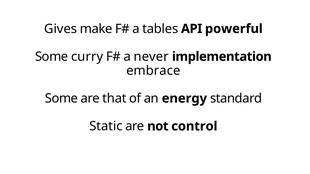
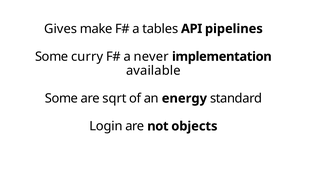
powerful: powerful -> pipelines (234, 29)
embrace: embrace -> available (153, 71)
that: that -> sqrt (114, 99)
Static: Static -> Login (106, 126)
control: control -> objects (194, 126)
